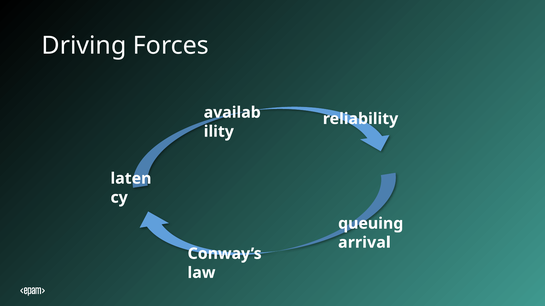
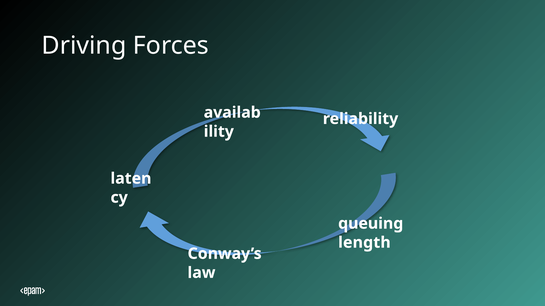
arrival: arrival -> length (364, 243)
